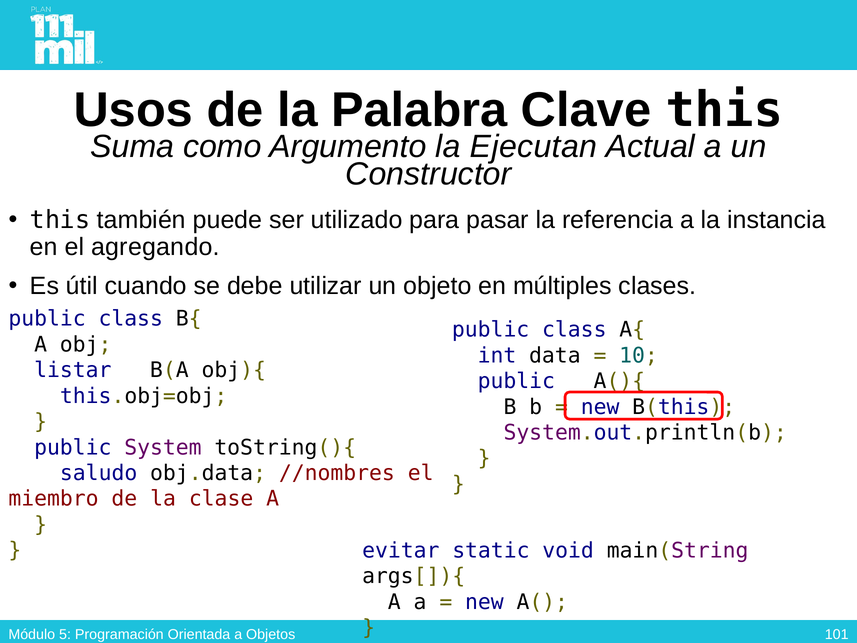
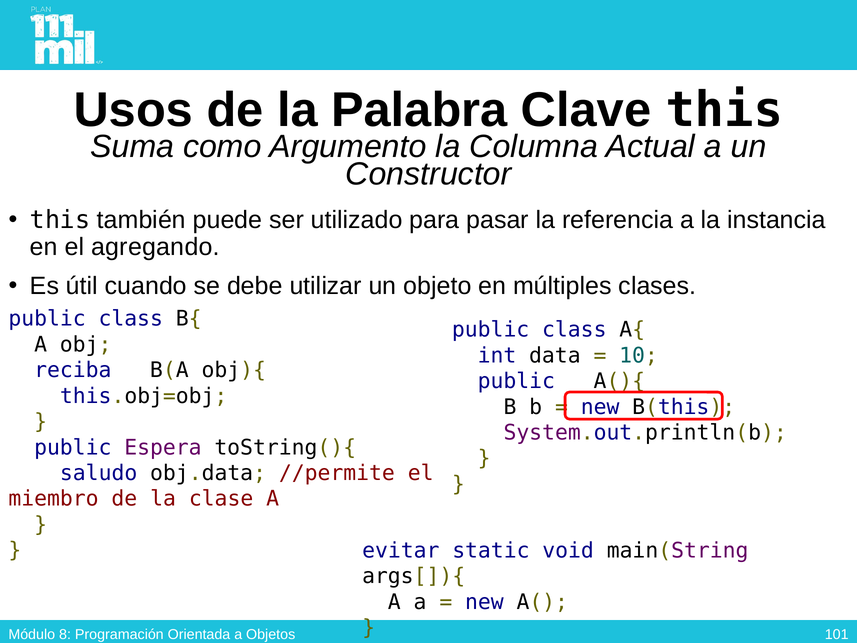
Ejecutan: Ejecutan -> Columna (534, 146)
listar: listar -> reciba (73, 370)
System: System -> Espera (163, 447)
//nombres: //nombres -> //permite (337, 473)
5: 5 -> 8 (65, 634)
